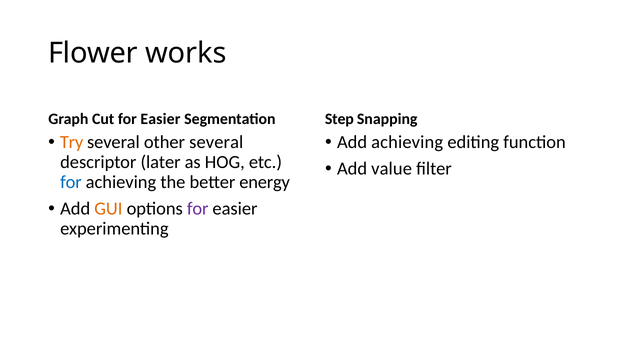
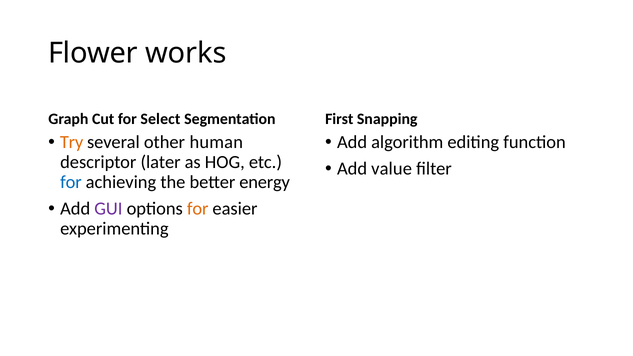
Cut for Easier: Easier -> Select (160, 119)
Step: Step -> First (339, 119)
other several: several -> human (216, 142)
Add achieving: achieving -> algorithm (407, 142)
GUI colour: orange -> purple (108, 209)
for colour: purple -> orange (198, 209)
